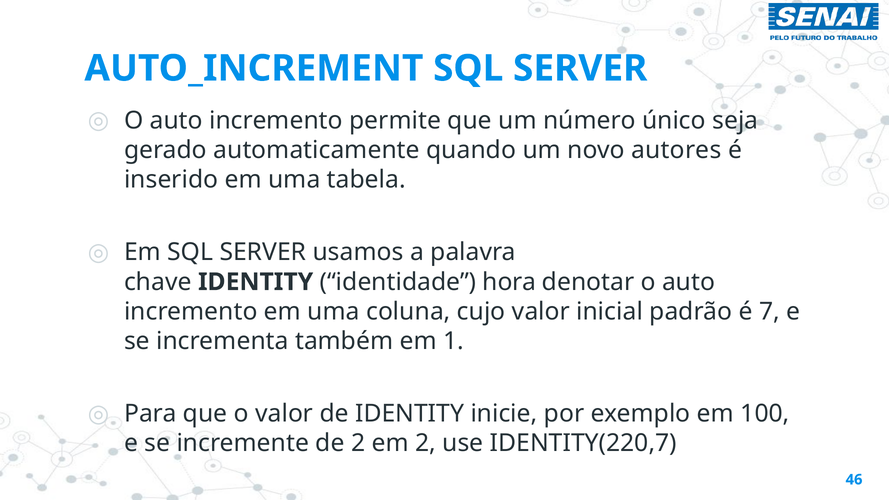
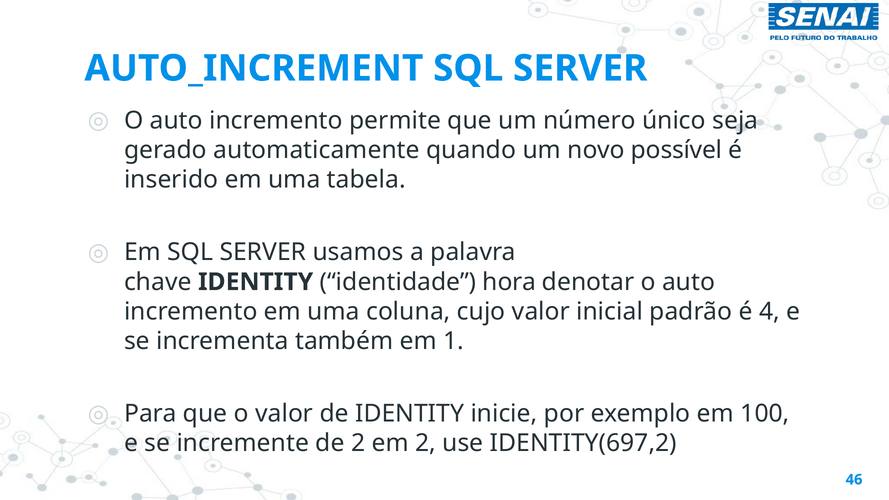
autores: autores -> possível (677, 150)
7: 7 -> 4 (769, 312)
IDENTITY(220,7: IDENTITY(220,7 -> IDENTITY(697,2 (583, 443)
